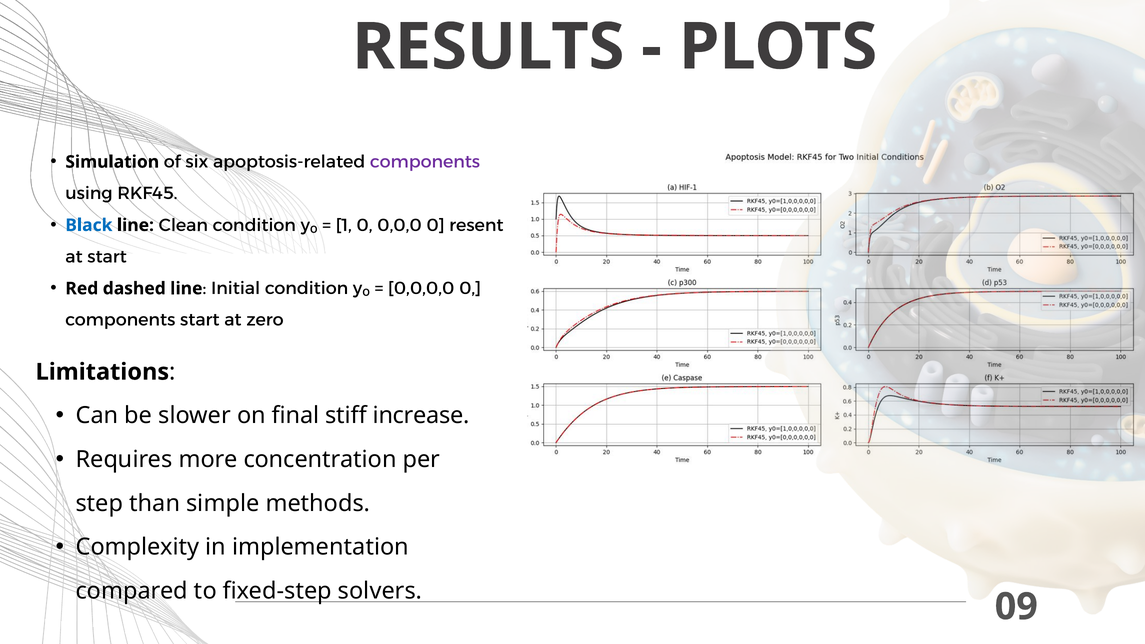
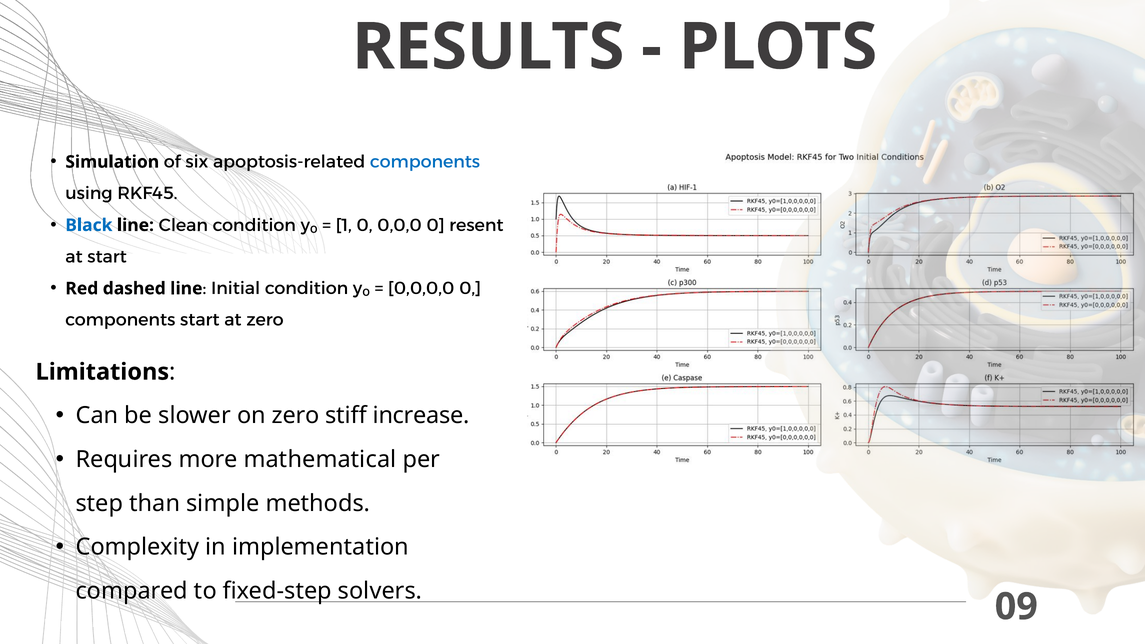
components colour: purple -> blue (425, 162)
on final: final -> zero (296, 416)
concentration: concentration -> mathematical (320, 460)
